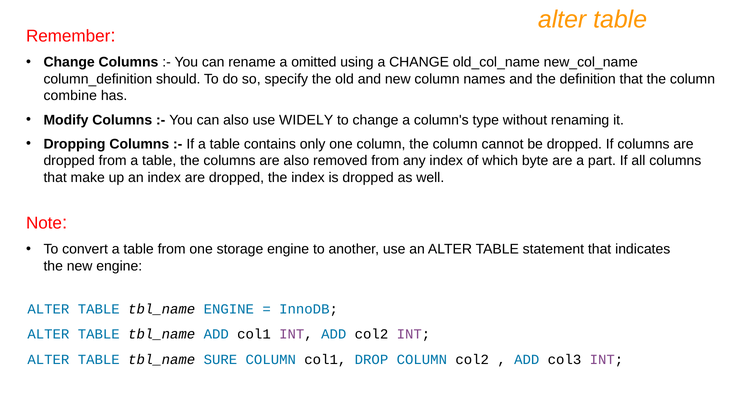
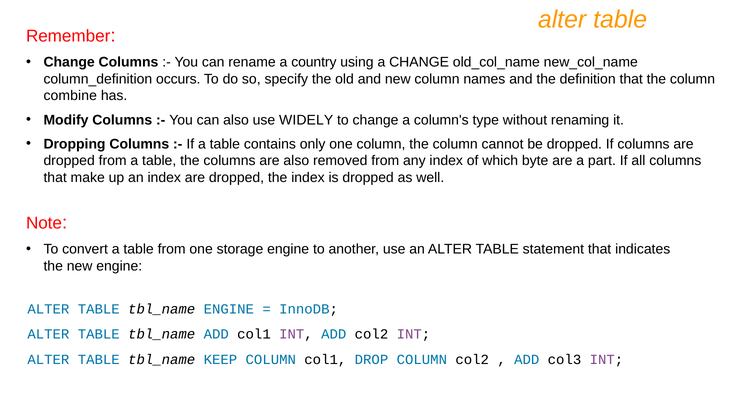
omitted: omitted -> country (314, 62)
should: should -> occurs (178, 79)
SURE: SURE -> KEEP (220, 360)
